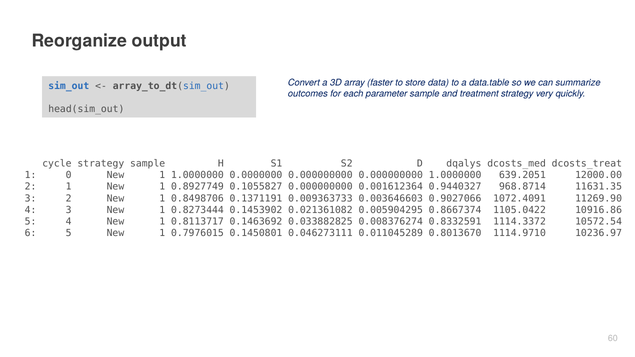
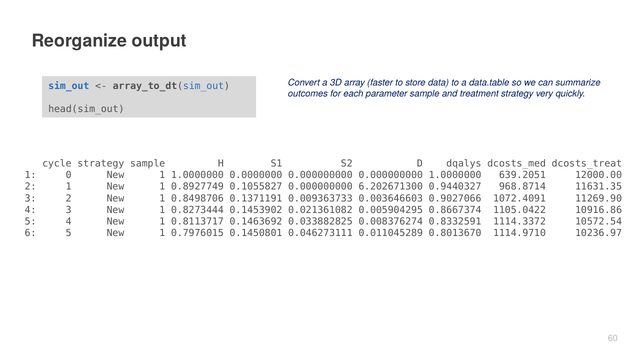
0.001612364: 0.001612364 -> 6.202671300 (391, 187)
